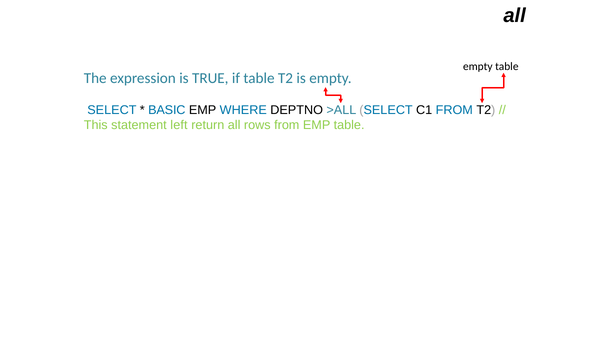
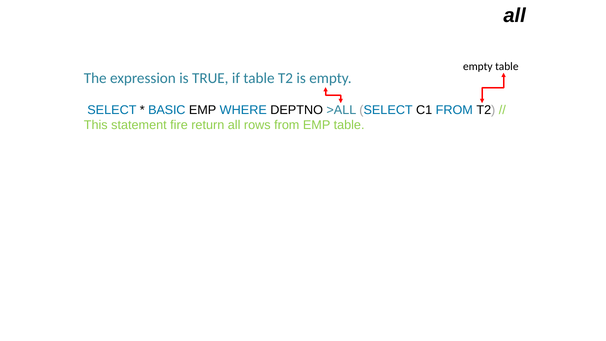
left: left -> fire (179, 125)
